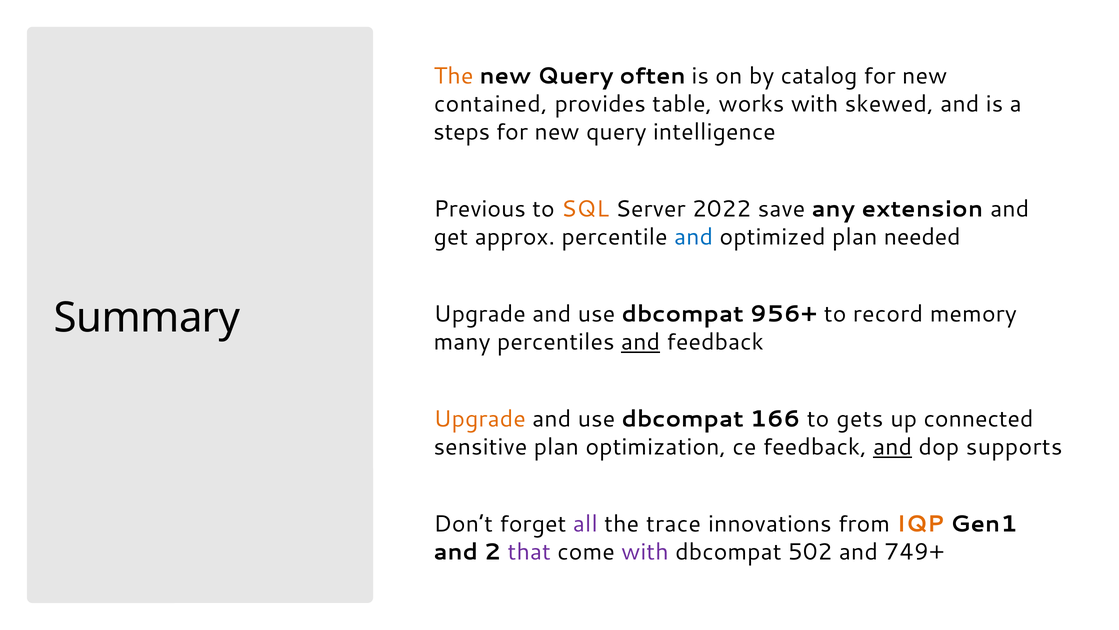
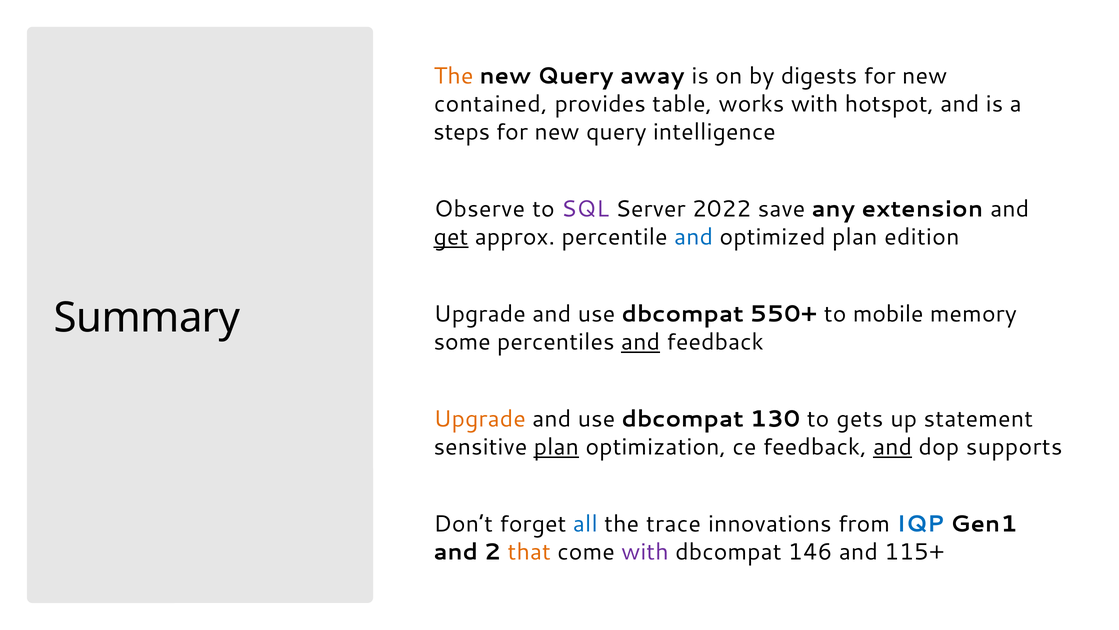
often: often -> away (652, 76)
catalog: catalog -> digests (819, 76)
skewed: skewed -> hotspot (889, 104)
Previous: Previous -> Observe (480, 209)
SQL colour: orange -> purple (585, 209)
get underline: none -> present (451, 237)
needed: needed -> edition (922, 237)
956+: 956+ -> 550+ (784, 314)
record: record -> mobile (888, 314)
many: many -> some (462, 342)
166: 166 -> 130 (775, 419)
connected: connected -> statement (978, 419)
plan underline: none -> present (556, 447)
all colour: purple -> blue (585, 524)
IQP colour: orange -> blue (921, 524)
that colour: purple -> orange (529, 552)
502: 502 -> 146 (810, 552)
749+: 749+ -> 115+ (915, 552)
